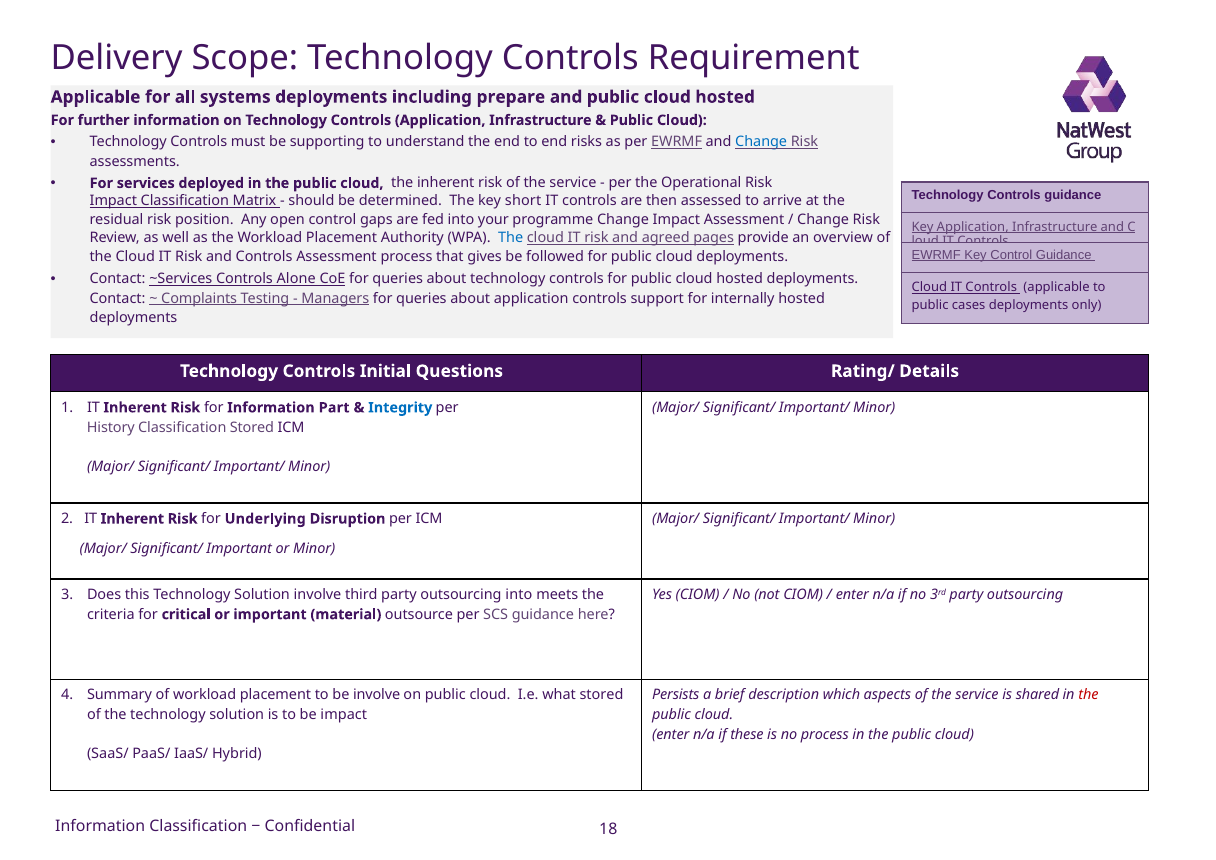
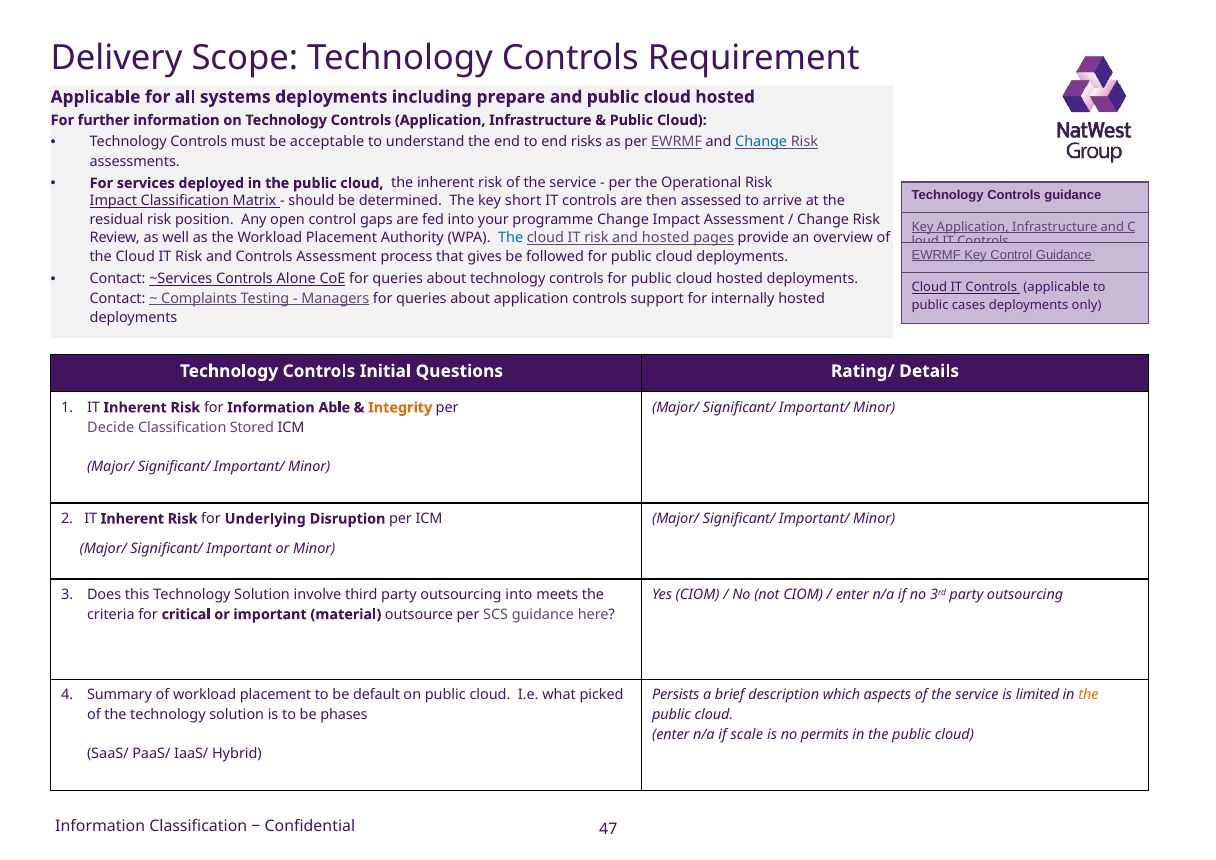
supporting: supporting -> acceptable (327, 142)
and agreed: agreed -> hosted (666, 237)
Part: Part -> Able (334, 408)
Integrity colour: blue -> orange (400, 408)
History: History -> Decide (111, 427)
be involve: involve -> default (377, 695)
what stored: stored -> picked (602, 695)
shared: shared -> limited (1037, 695)
the colour: red -> orange (1089, 695)
be impact: impact -> phases (344, 715)
these: these -> scale (747, 734)
no process: process -> permits (825, 734)
18: 18 -> 47 (608, 829)
